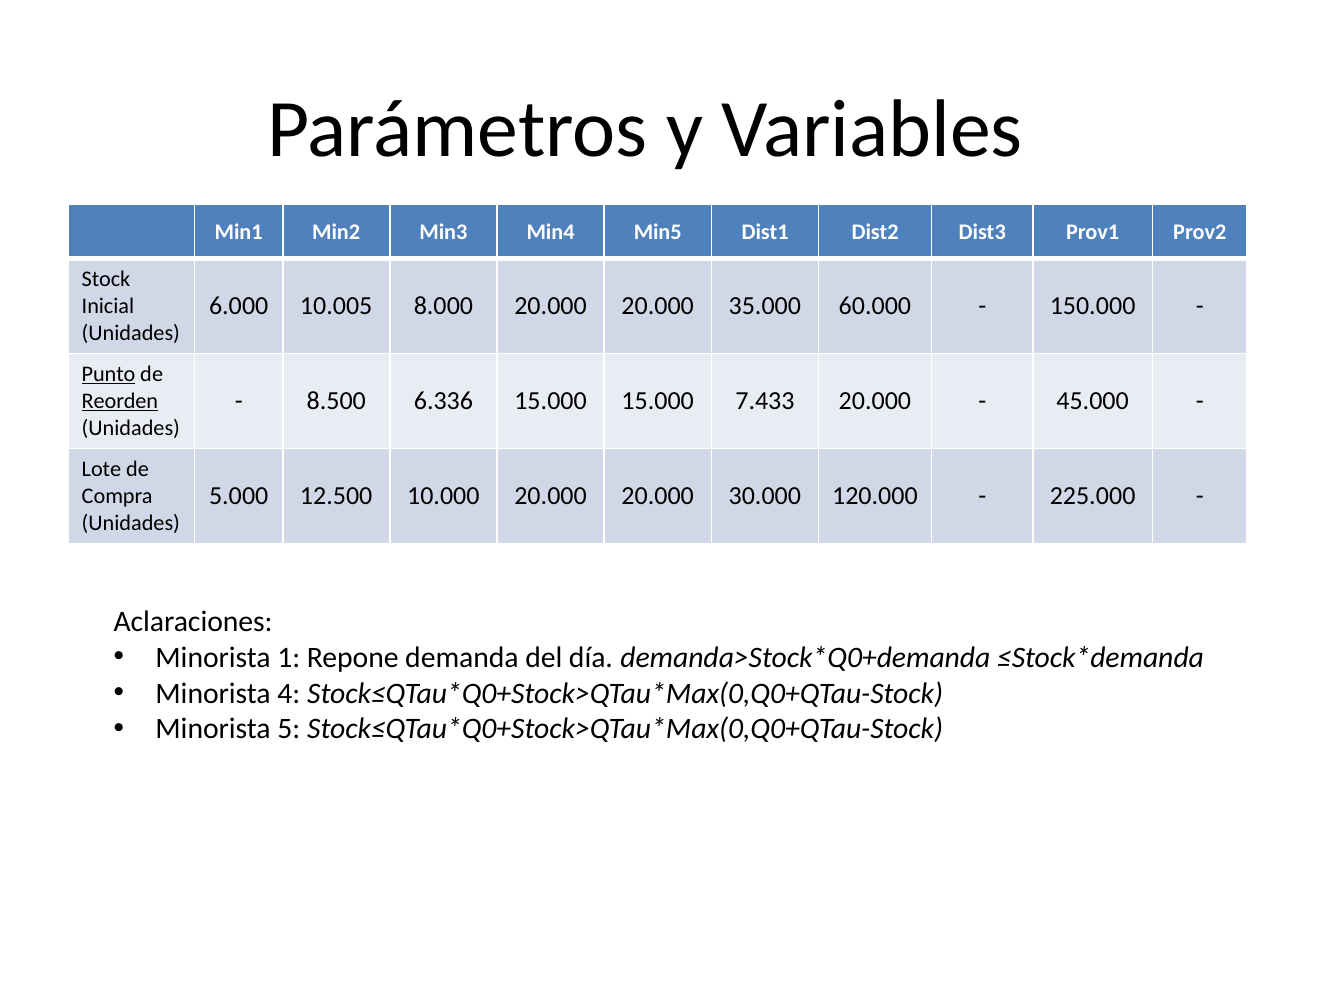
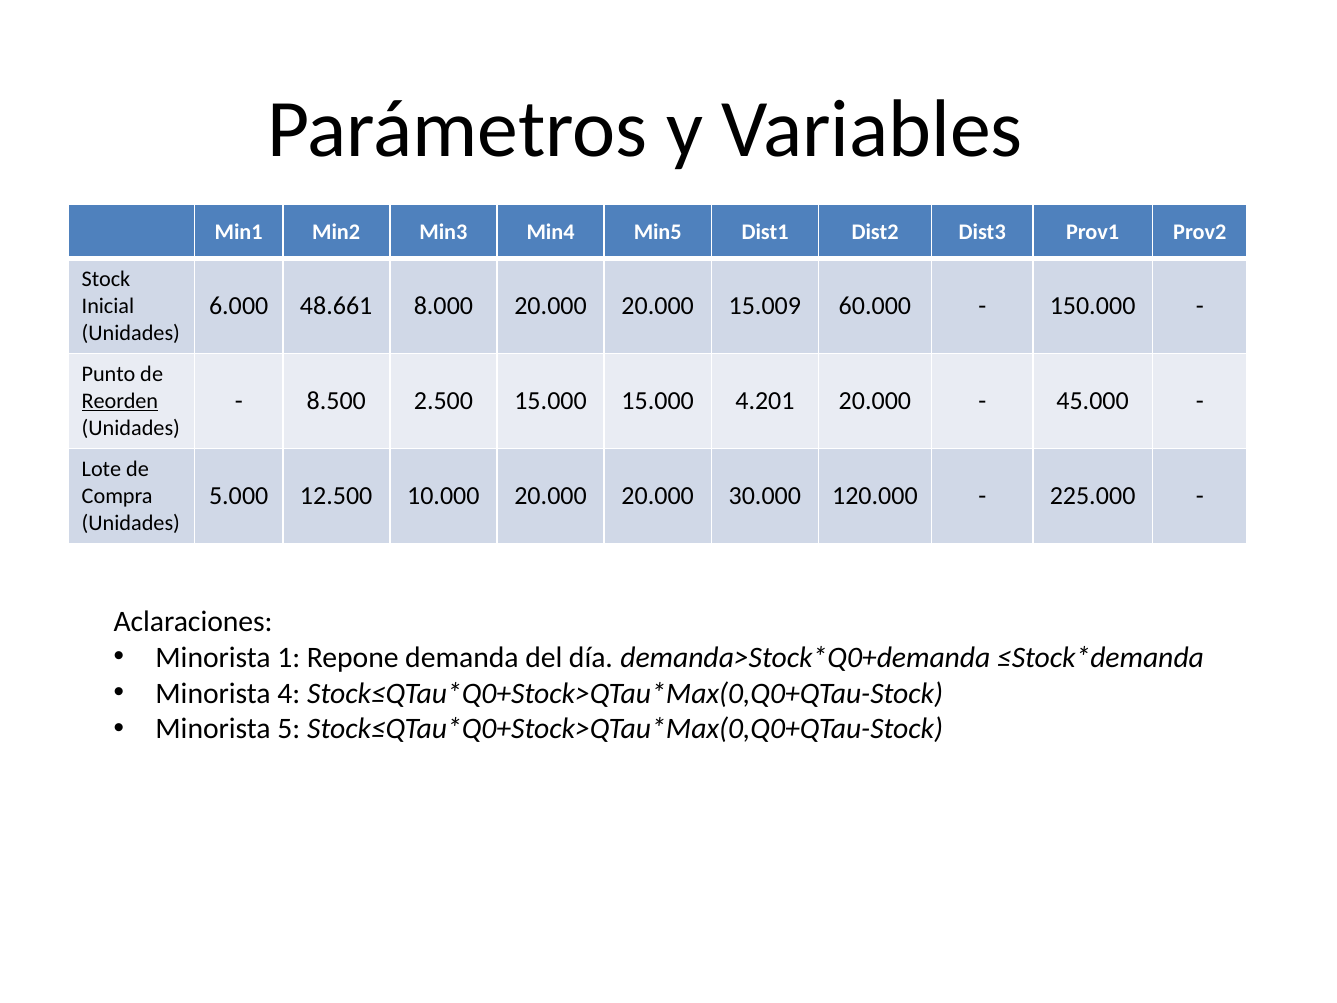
10.005: 10.005 -> 48.661 (336, 306)
35.000: 35.000 -> 15.009 (765, 306)
Punto underline: present -> none (109, 374)
6.336: 6.336 -> 2.500 (443, 401)
7.433: 7.433 -> 4.201 (765, 401)
